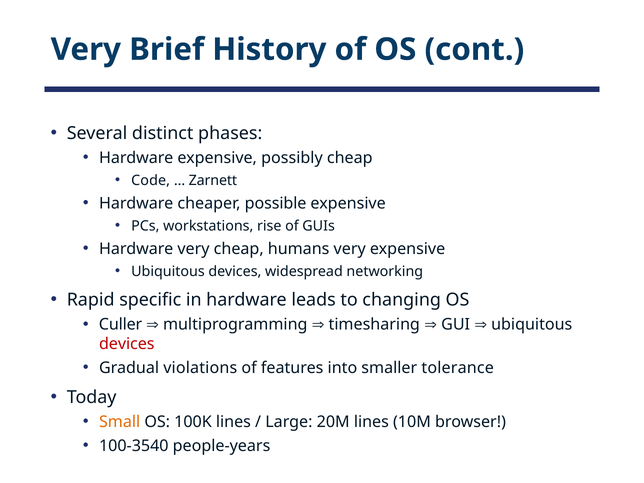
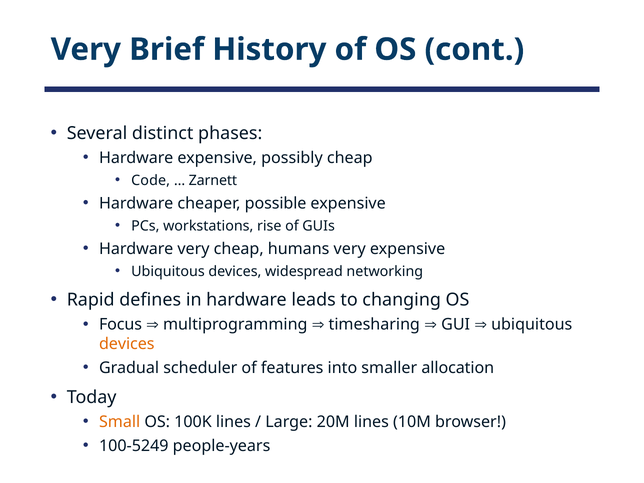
specific: specific -> defines (150, 300)
Culler: Culler -> Focus (121, 325)
devices colour: red -> orange (127, 344)
violations: violations -> scheduler (200, 368)
tolerance: tolerance -> allocation (458, 368)
100-3540: 100-3540 -> 100-5249 (134, 446)
